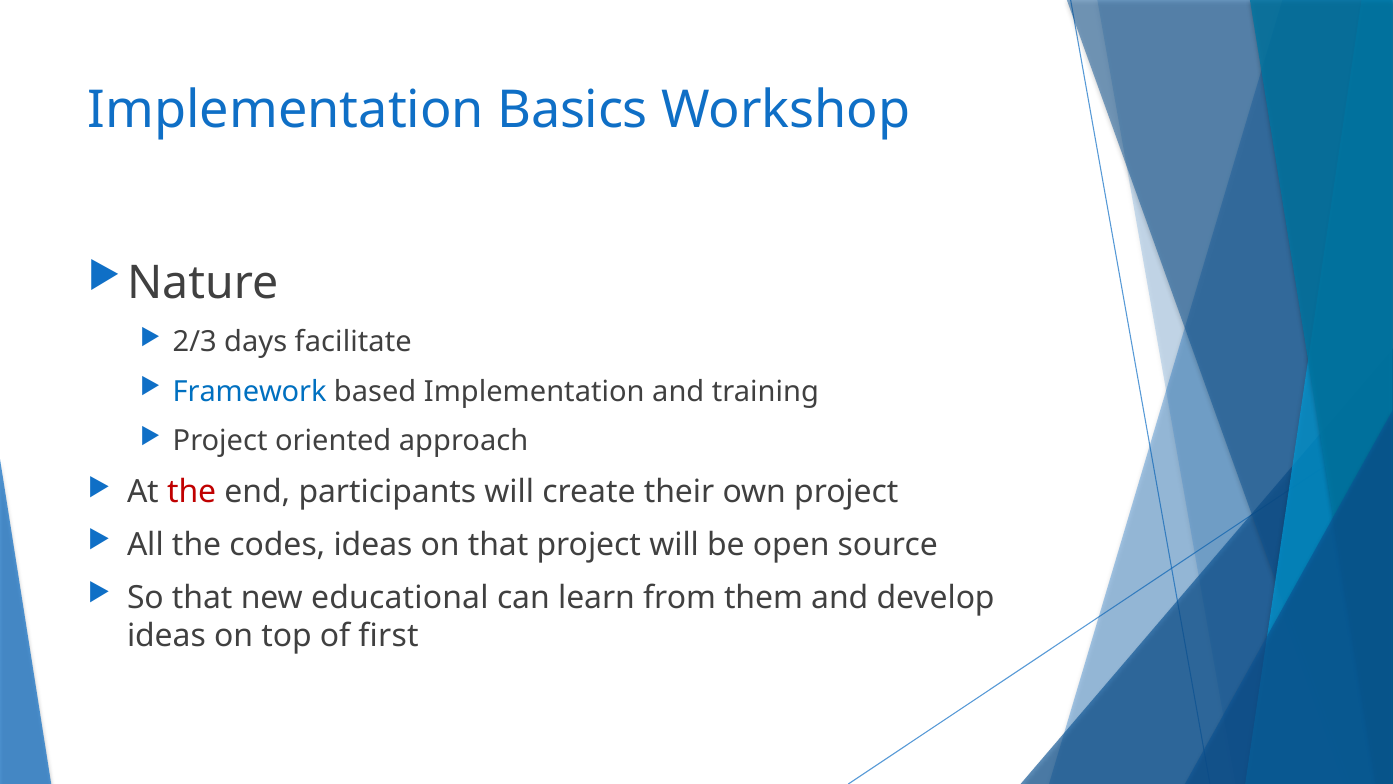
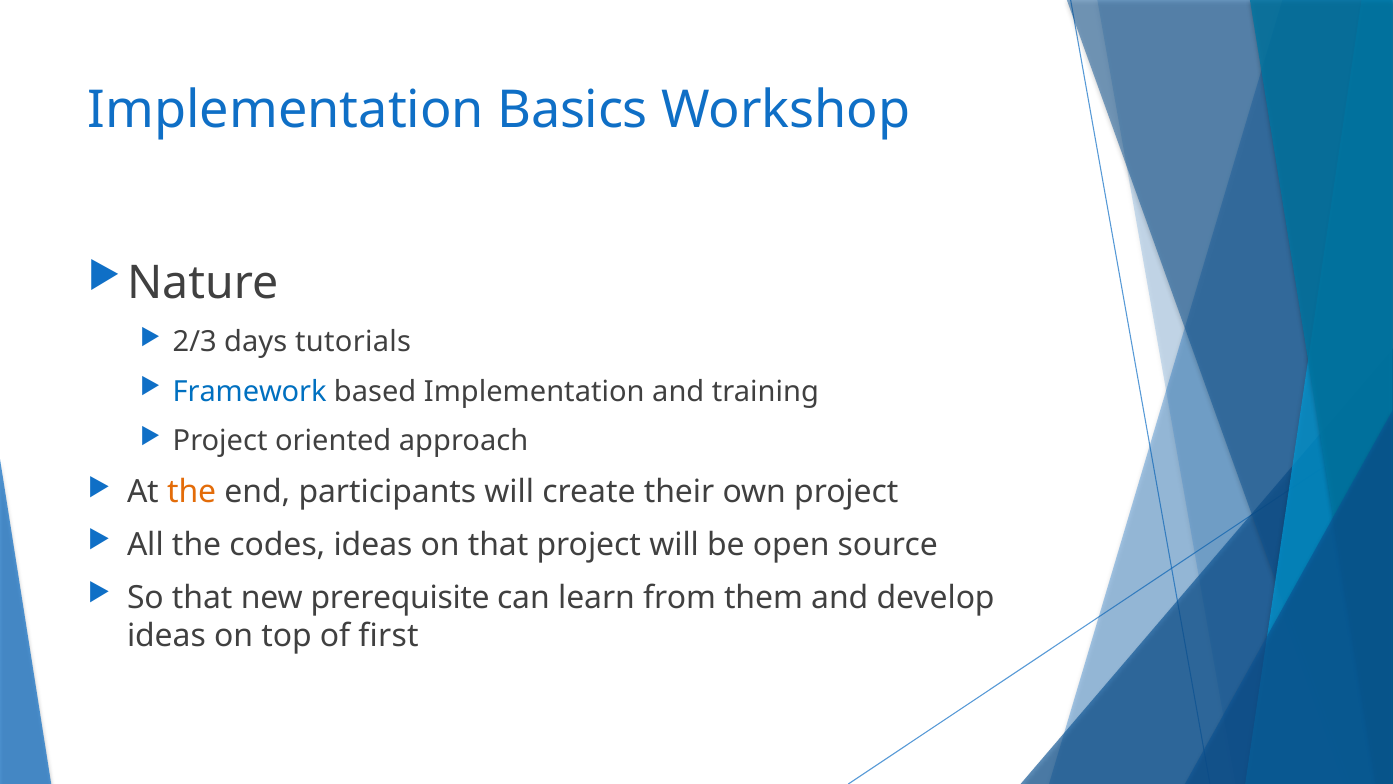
facilitate: facilitate -> tutorials (353, 342)
the colour: red -> orange (192, 492)
educational: educational -> prerequisite (400, 597)
